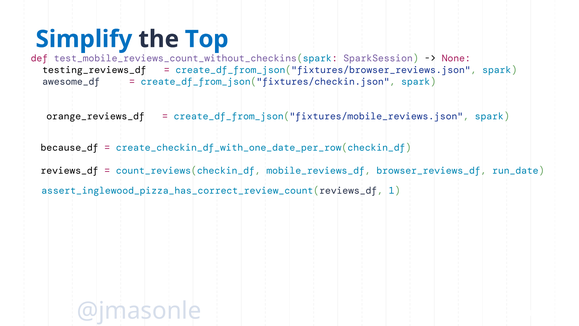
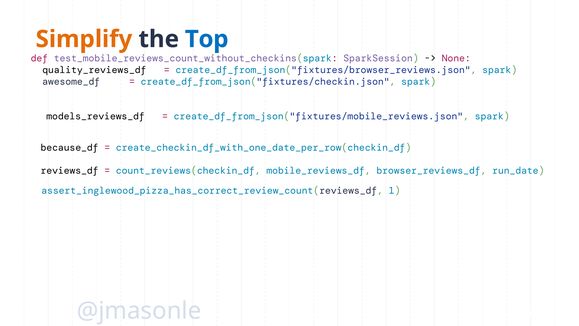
Simplify colour: blue -> orange (84, 39)
testing_reviews_df: testing_reviews_df -> quality_reviews_df (94, 70)
orange_reviews_df: orange_reviews_df -> models_reviews_df (96, 116)
